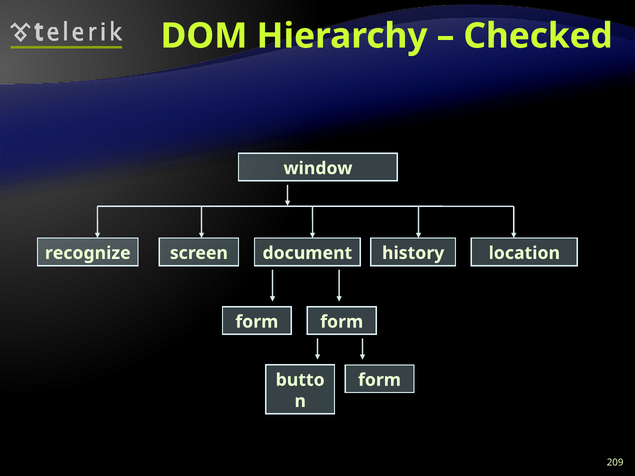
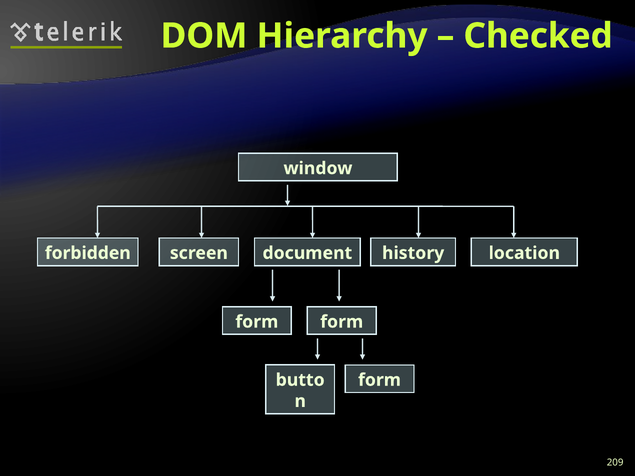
recognize: recognize -> forbidden (88, 253)
